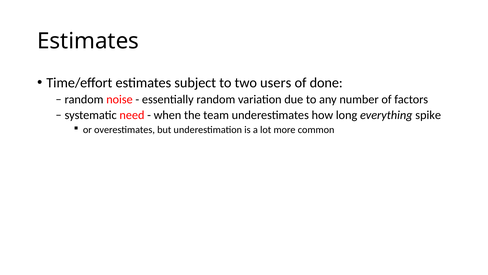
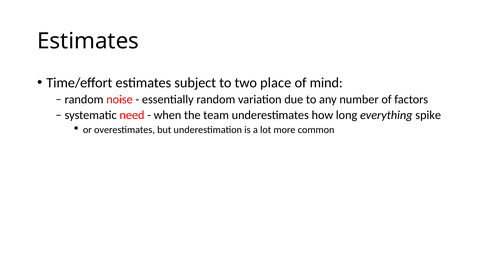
users: users -> place (276, 83)
done: done -> mind (326, 83)
